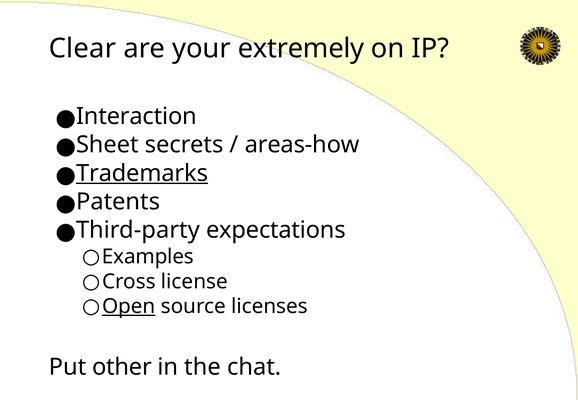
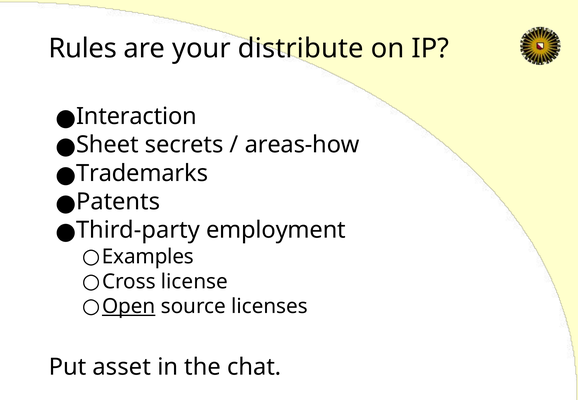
Clear: Clear -> Rules (83, 49)
extremely: extremely -> distribute (301, 49)
Trademarks underline: present -> none (142, 173)
expectations: expectations -> employment (276, 230)
other: other -> asset (122, 367)
